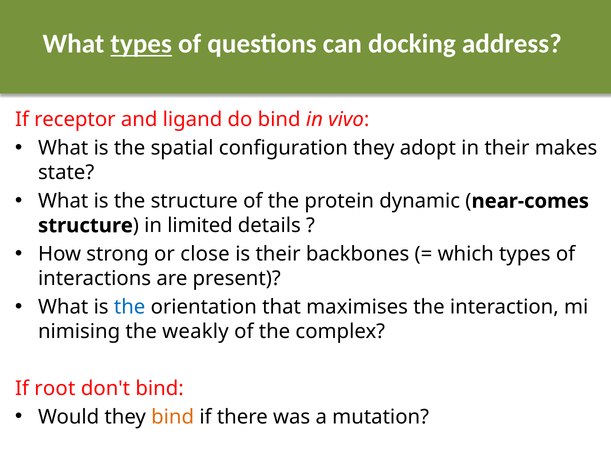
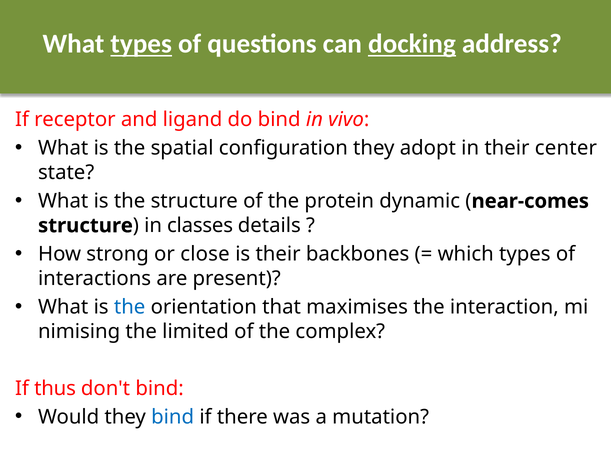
docking underline: none -> present (412, 44)
makes: makes -> center (566, 148)
limited: limited -> classes (200, 226)
weakly: weakly -> limited (196, 332)
root: root -> thus (55, 389)
bind colour: orange -> blue (173, 417)
